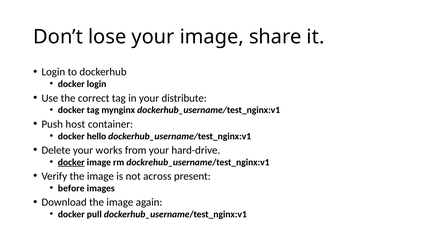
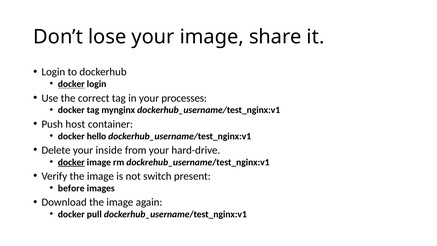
docker underline: none -> present (71, 84)
distribute: distribute -> processes (184, 98)
works: works -> inside (109, 150)
across: across -> switch (157, 176)
